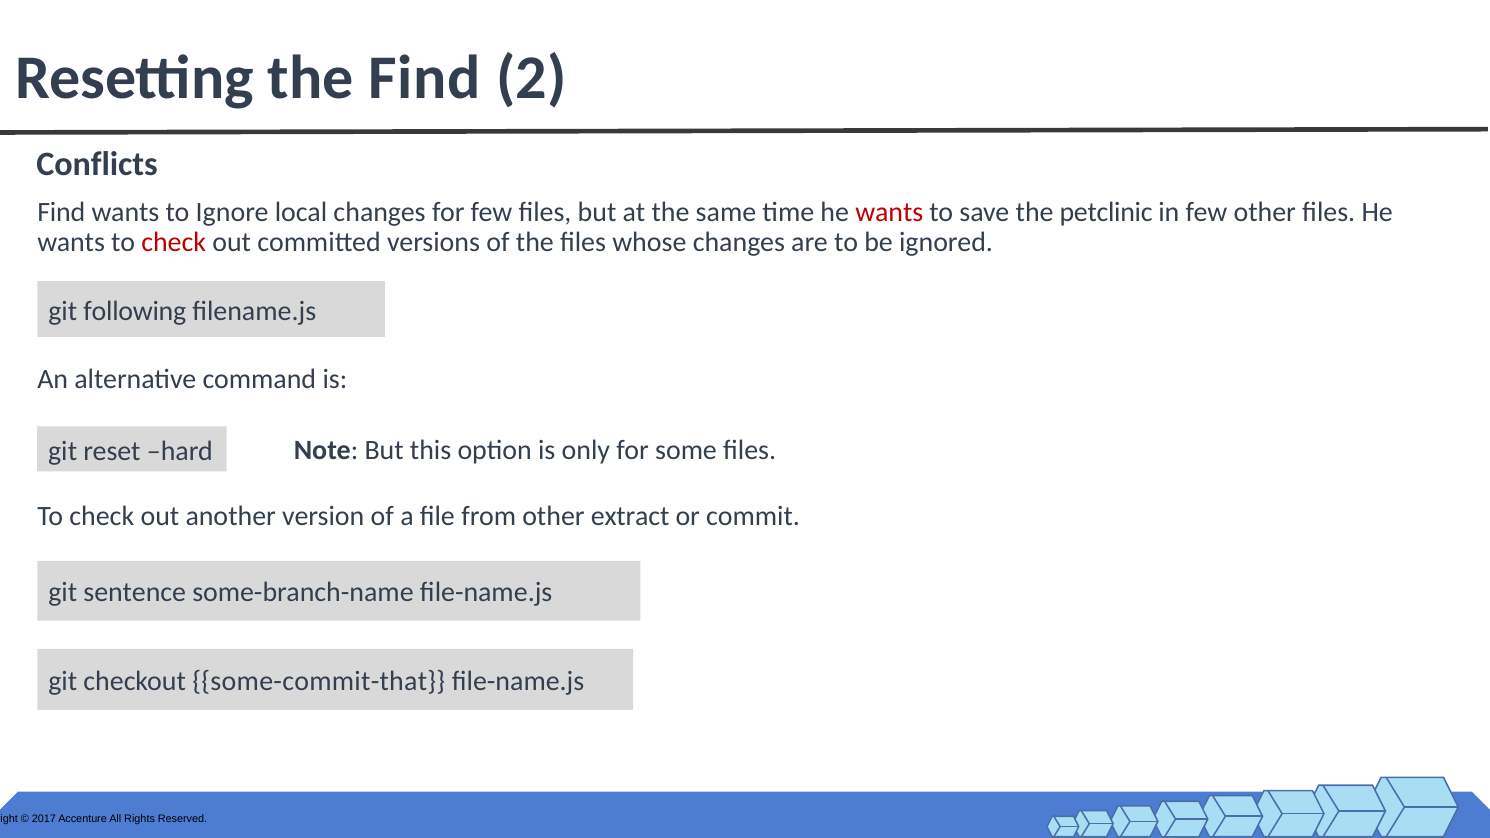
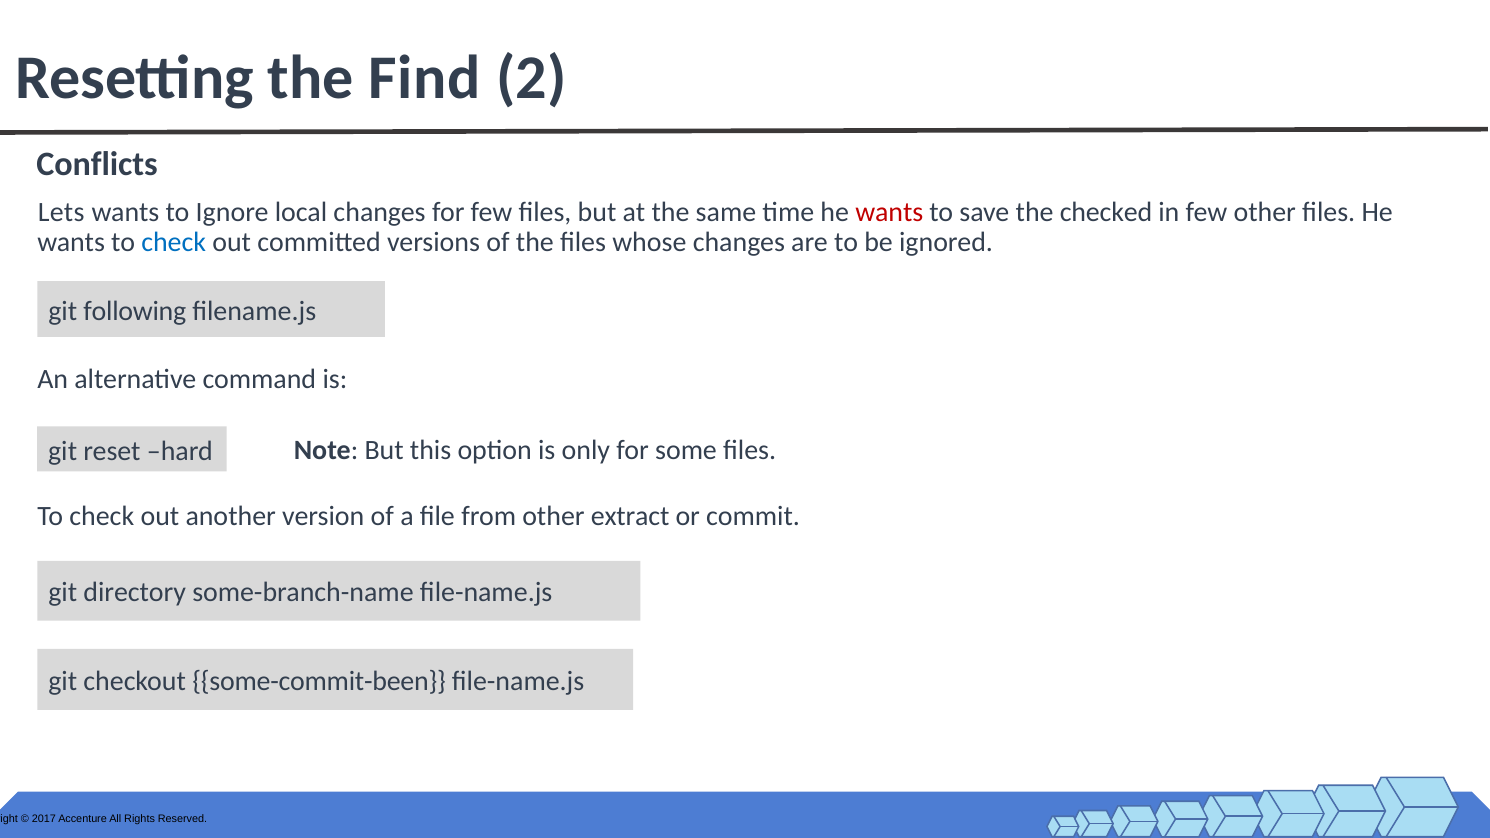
Find: Find -> Lets (61, 212)
petclinic: petclinic -> checked (1106, 212)
check colour: red -> blue (174, 242)
sentence: sentence -> directory (135, 593)
some-commit-that: some-commit-that -> some-commit-been (319, 682)
